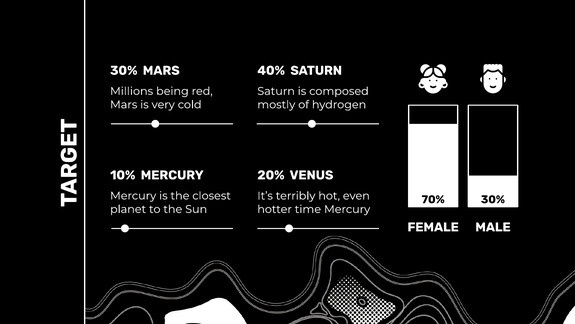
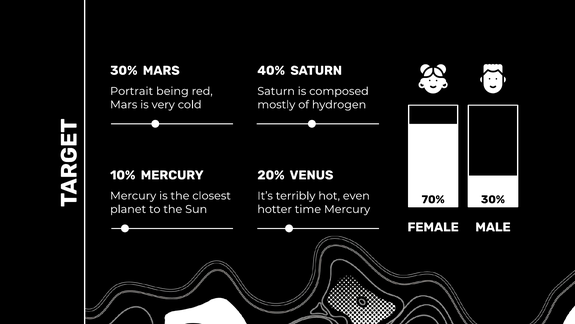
Millions: Millions -> Portrait (132, 91)
